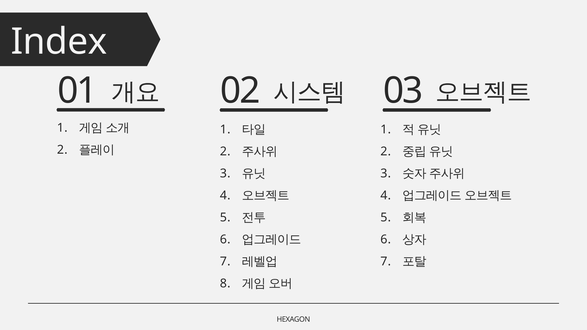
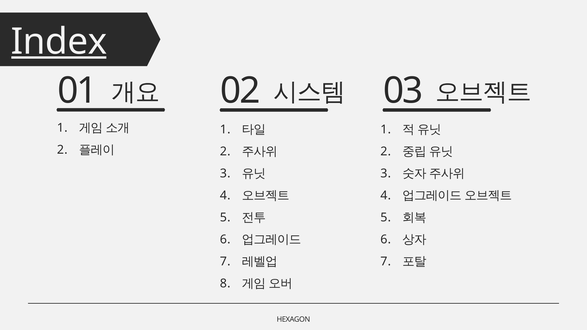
Index underline: none -> present (59, 42)
